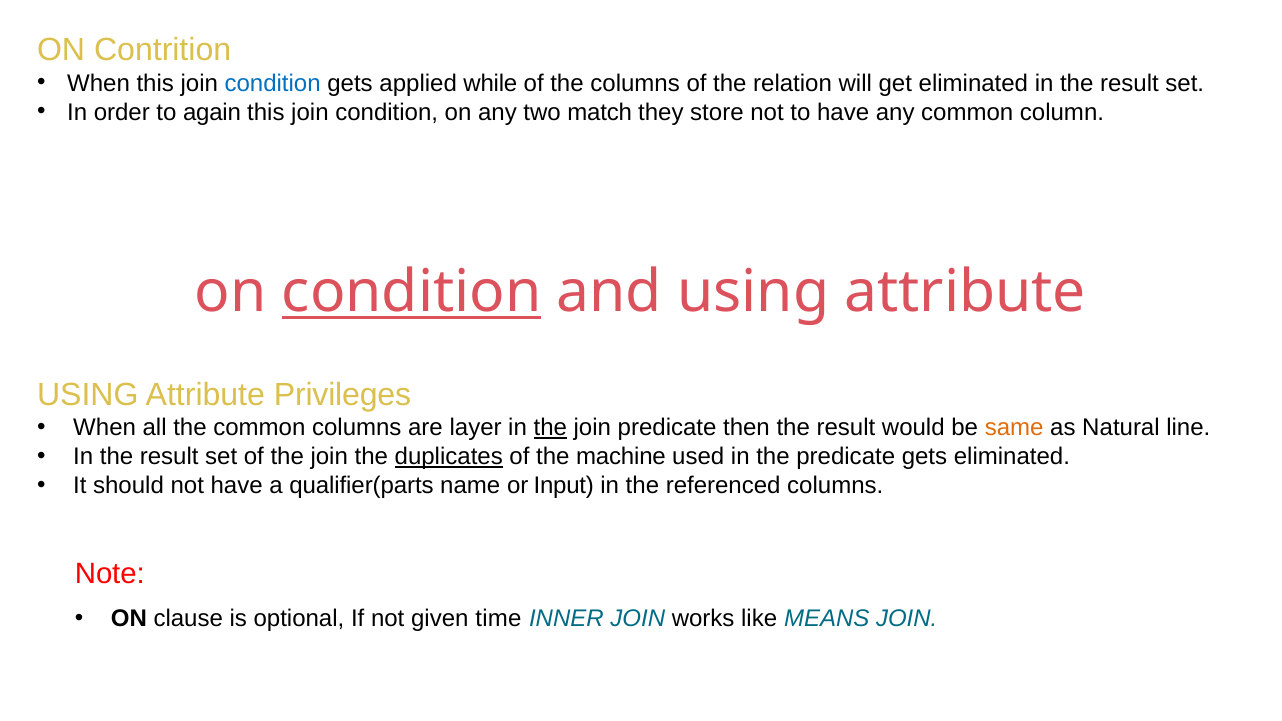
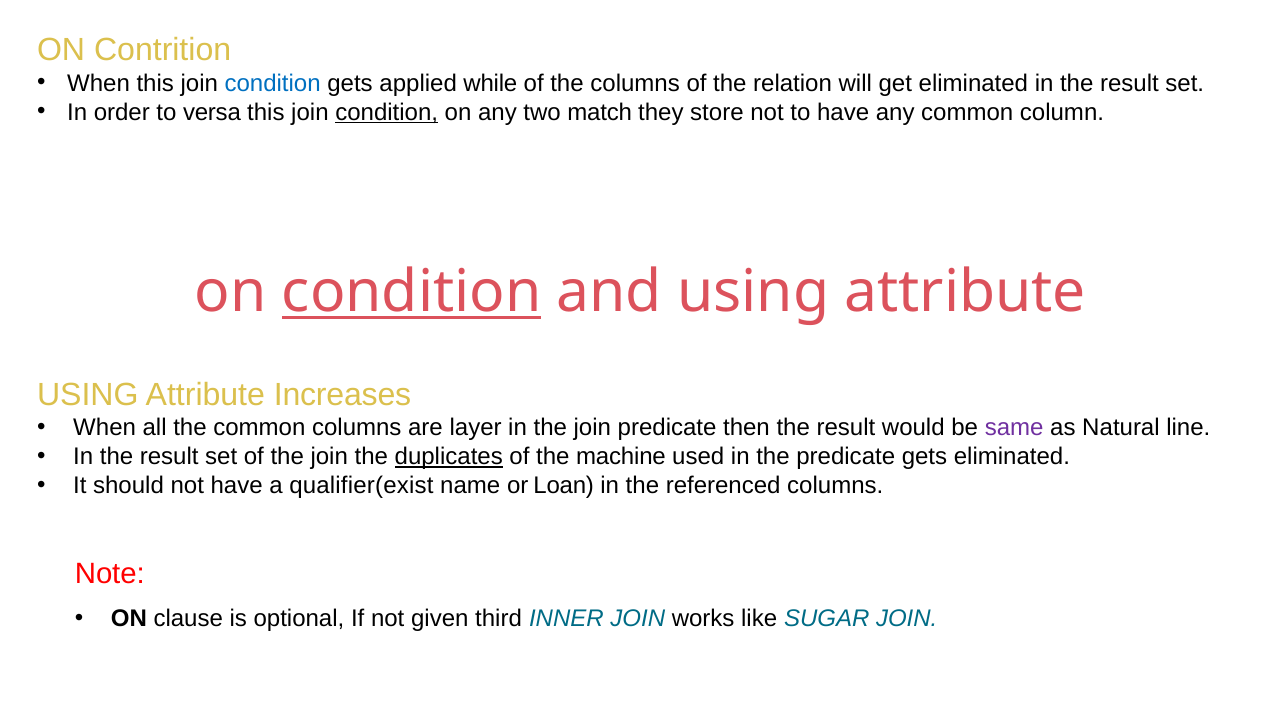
again: again -> versa (212, 112)
condition underline: none -> present (387, 112)
Privileges: Privileges -> Increases (343, 395)
the underline: present -> none (550, 428)
same colour: orange -> purple (1014, 428)
qualifier(parts: qualifier(parts -> qualifier(exist (361, 486)
Input: Input -> Loan (564, 486)
time: time -> third (499, 619)
MEANS: MEANS -> SUGAR (827, 619)
